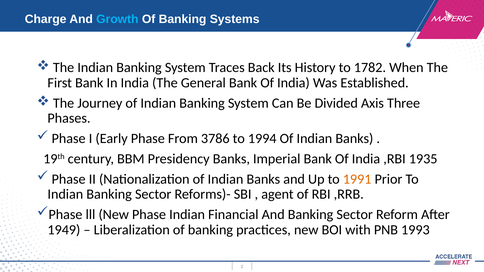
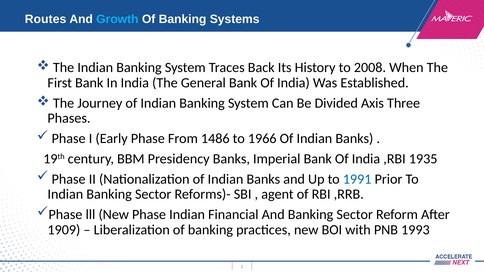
Charge: Charge -> Routes (46, 19)
1782: 1782 -> 2008 (370, 68)
3786: 3786 -> 1486 (215, 139)
1994: 1994 -> 1966 (262, 139)
1991 colour: orange -> blue (357, 179)
1949: 1949 -> 1909 (64, 230)
